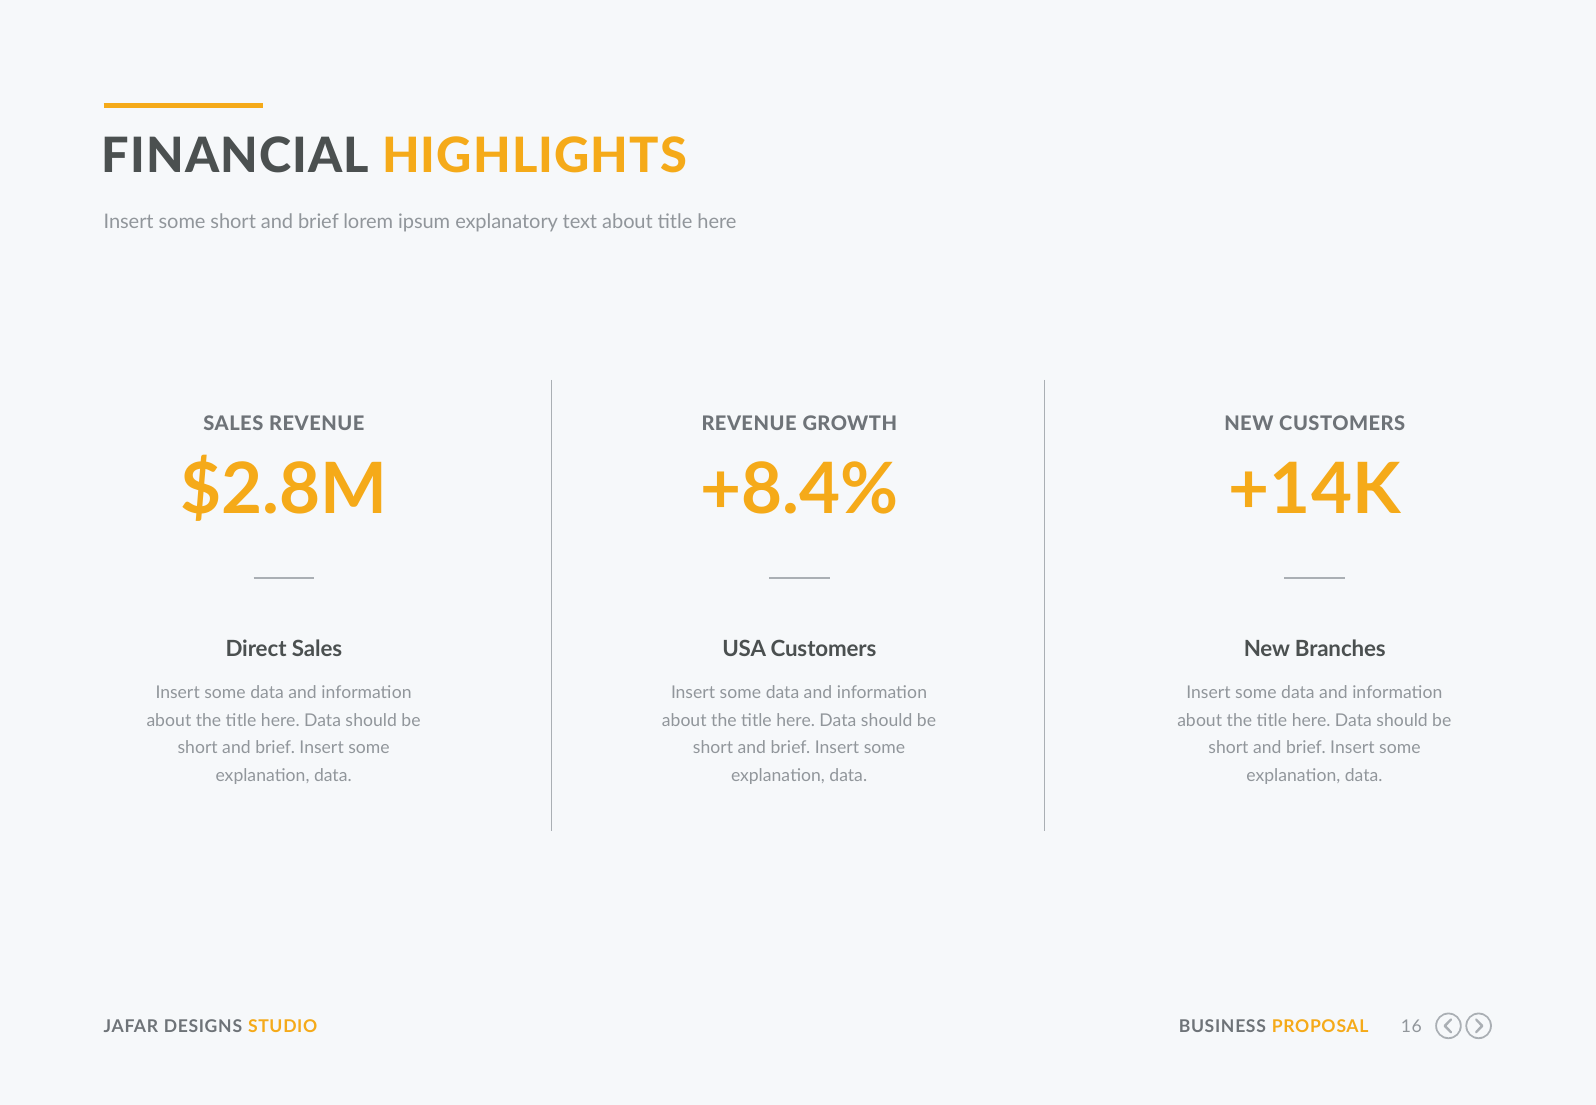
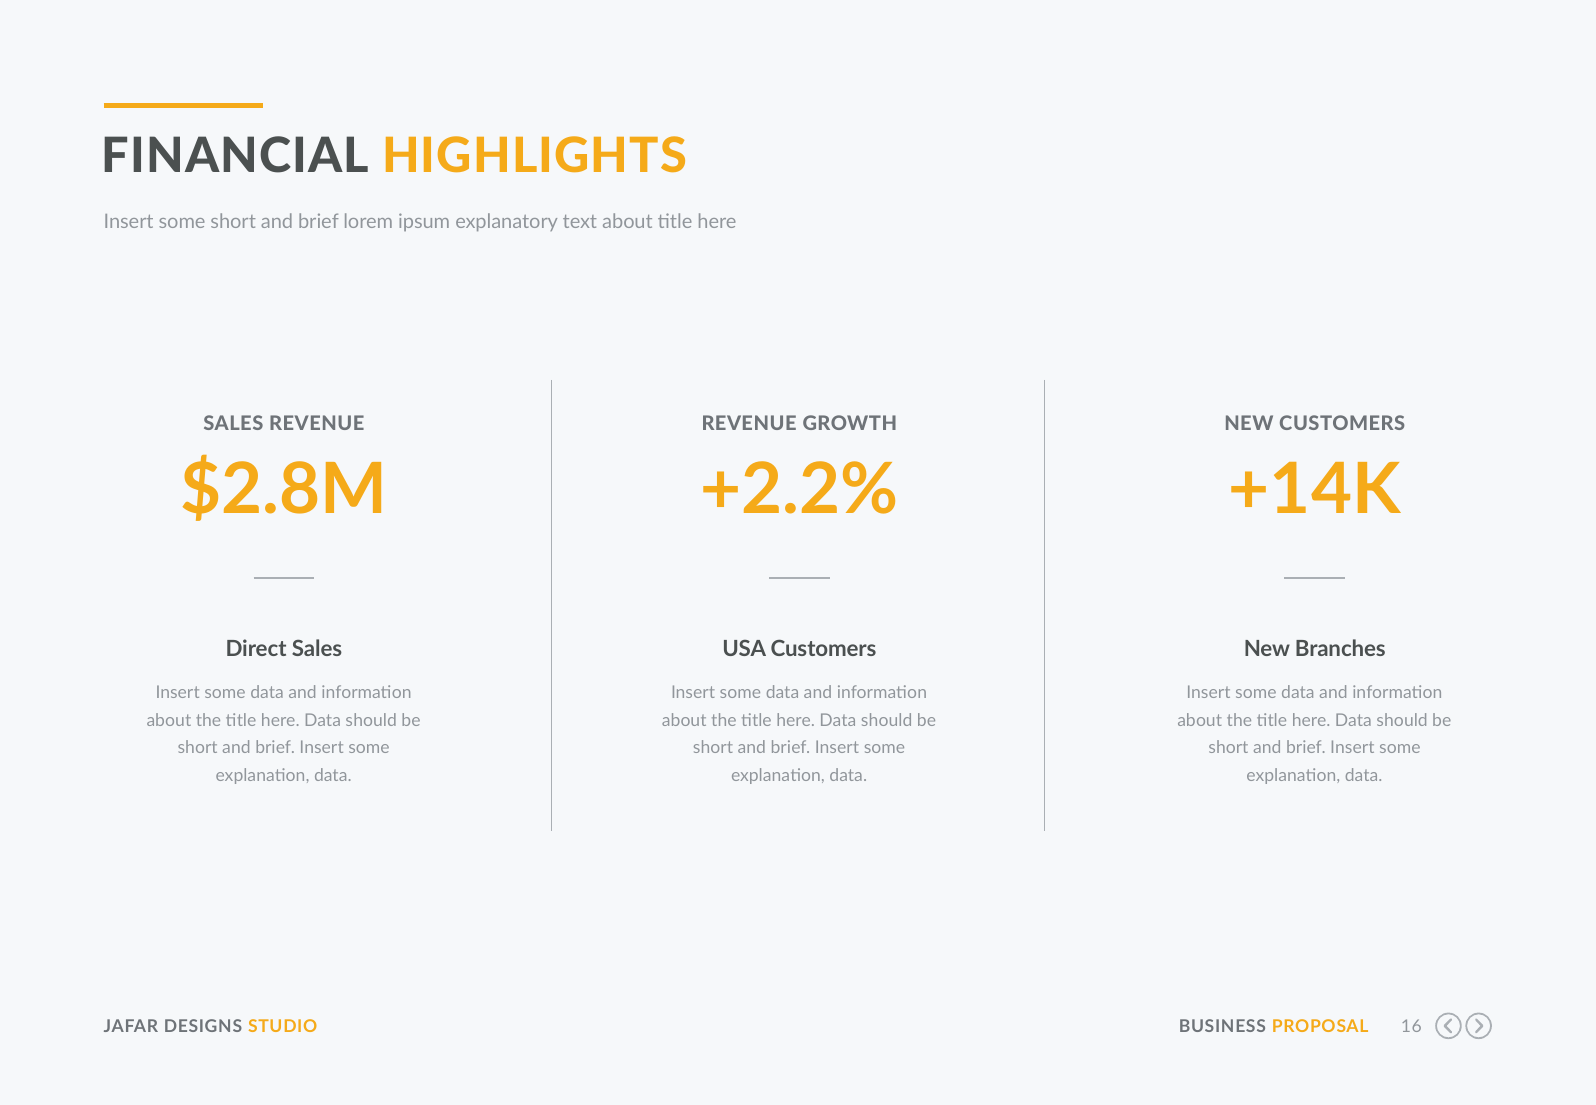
+8.4%: +8.4% -> +2.2% (799, 490)
